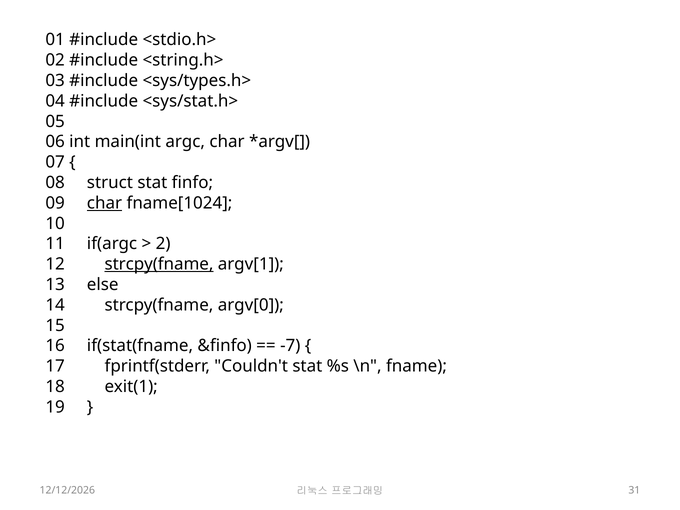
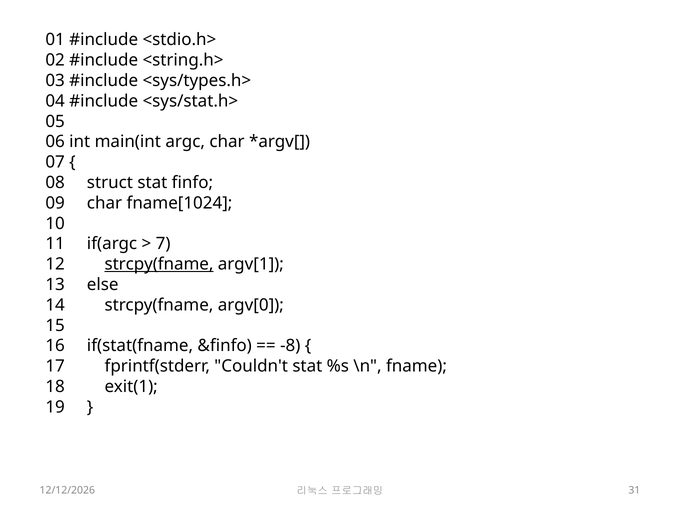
char underline: present -> none (104, 203)
2: 2 -> 7 (163, 244)
-7: -7 -> -8 (290, 346)
